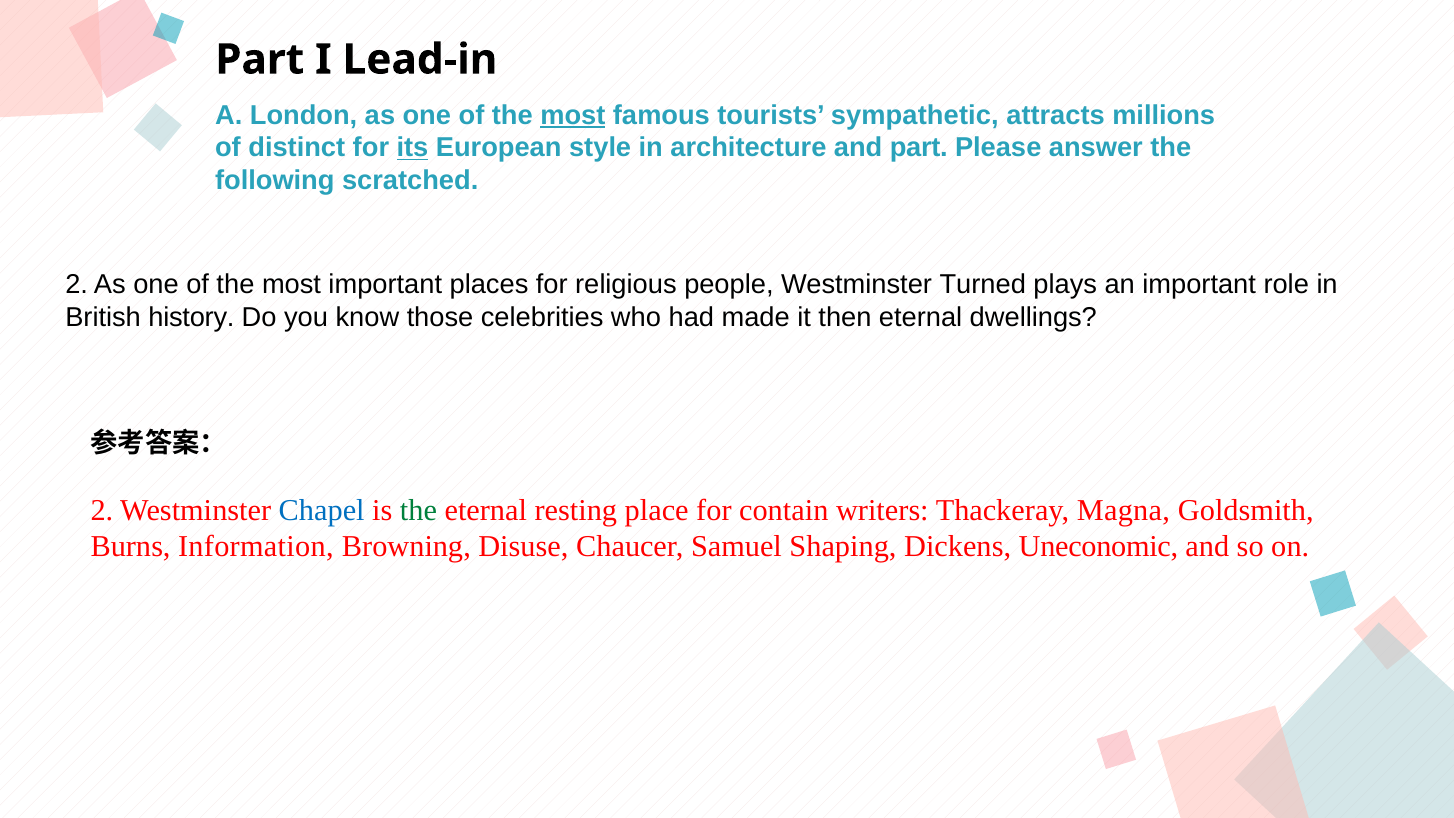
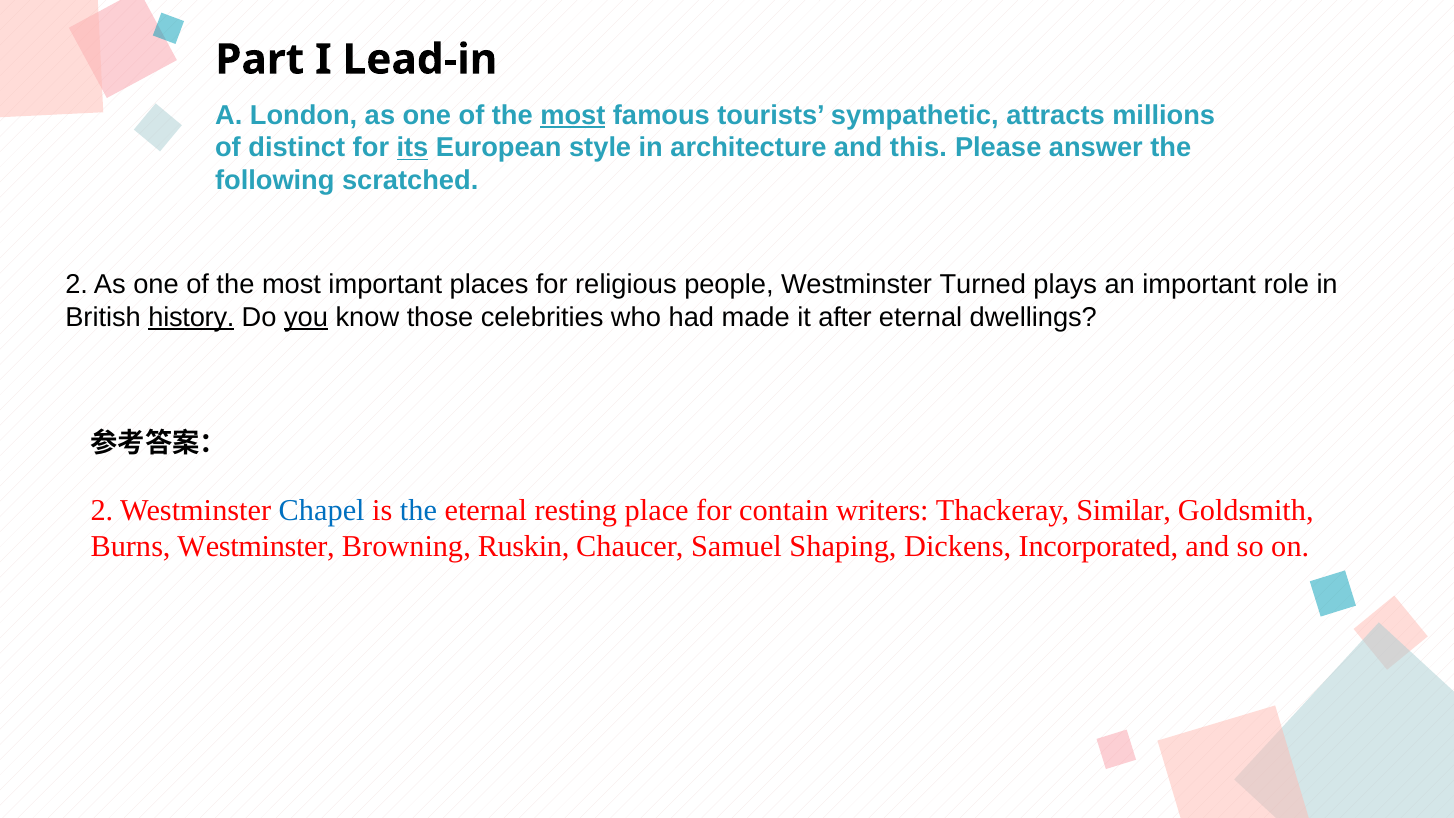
and part: part -> this (918, 148)
history underline: none -> present (191, 318)
you underline: none -> present (306, 318)
then: then -> after (845, 318)
the colour: green -> blue (418, 511)
Magna: Magna -> Similar (1124, 511)
Burns Information: Information -> Westminster (256, 547)
Disuse: Disuse -> Ruskin (524, 547)
Uneconomic: Uneconomic -> Incorporated (1098, 547)
